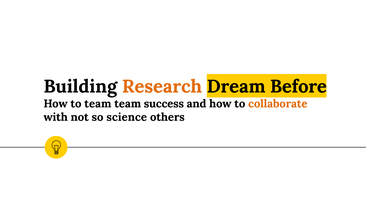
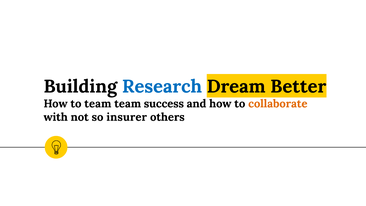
Research colour: orange -> blue (162, 86)
Before: Before -> Better (298, 86)
science: science -> insurer (127, 117)
